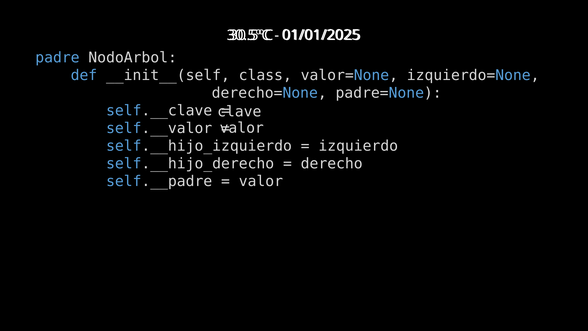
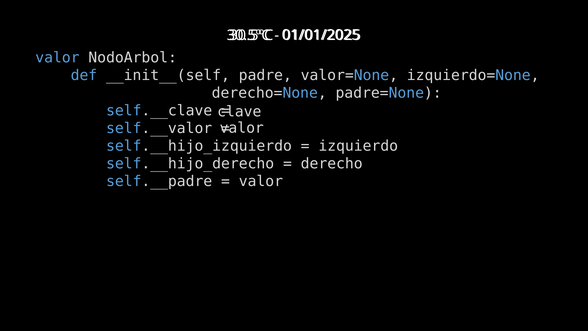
padre: padre -> valor (57, 58)
class: class -> padre (265, 75)
